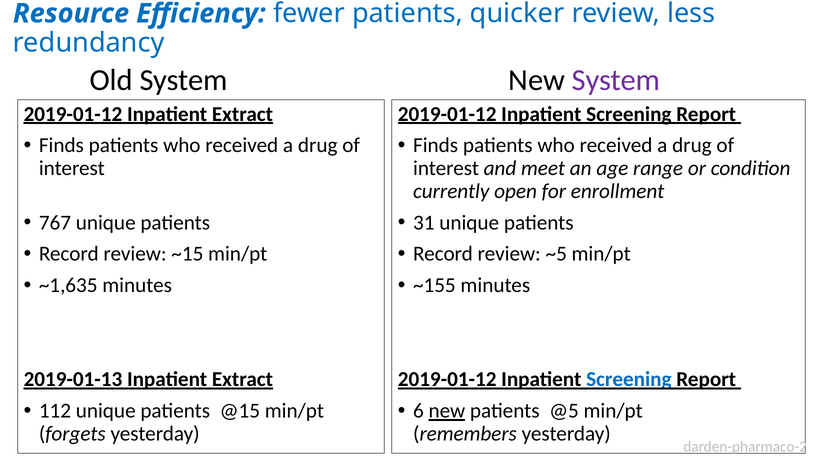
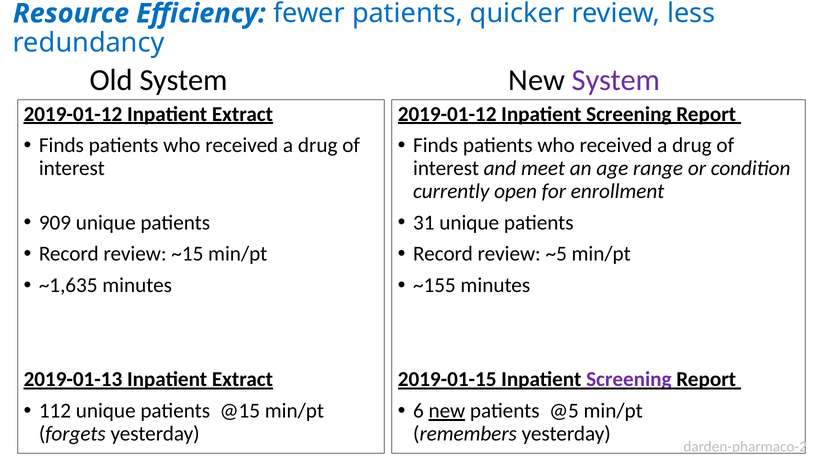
767: 767 -> 909 (55, 223)
2019-01-12: 2019-01-12 -> 2019-01-15 (447, 379)
Screening colour: blue -> purple (629, 379)
